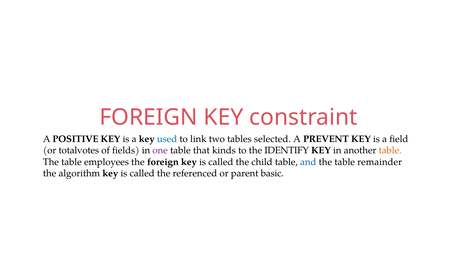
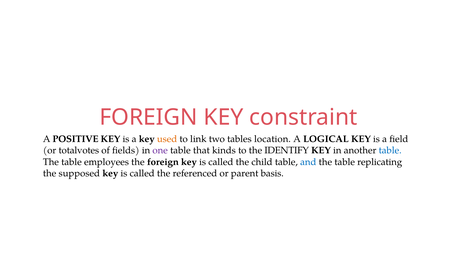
used colour: blue -> orange (167, 139)
selected: selected -> location (272, 139)
PREVENT: PREVENT -> LOGICAL (326, 139)
table colour: orange -> blue (390, 150)
remainder: remainder -> replicating (380, 162)
algorithm: algorithm -> supposed (79, 173)
basic: basic -> basis (272, 173)
